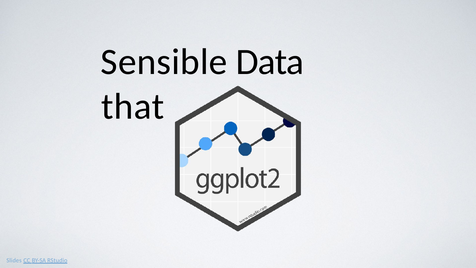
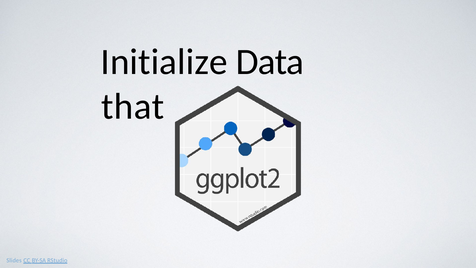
Sensible: Sensible -> Initialize (164, 62)
